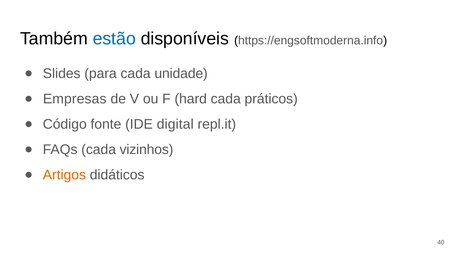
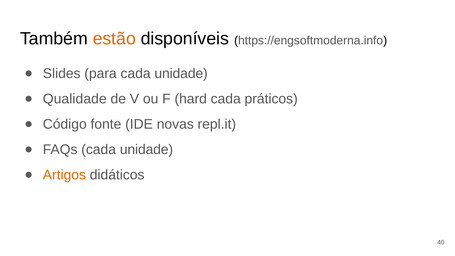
estão colour: blue -> orange (114, 39)
Empresas: Empresas -> Qualidade (75, 99)
digital: digital -> novas (175, 124)
FAQs cada vizinhos: vizinhos -> unidade (146, 150)
